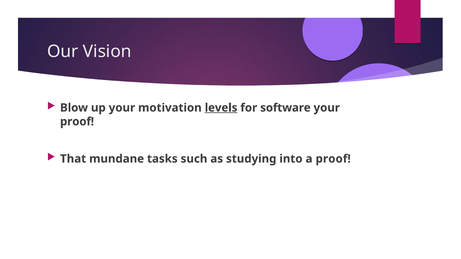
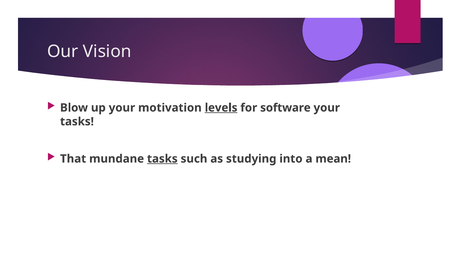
proof: proof -> tasks (77, 122)
tasks underline: none -> present (162, 159)
a proof: proof -> mean (333, 159)
